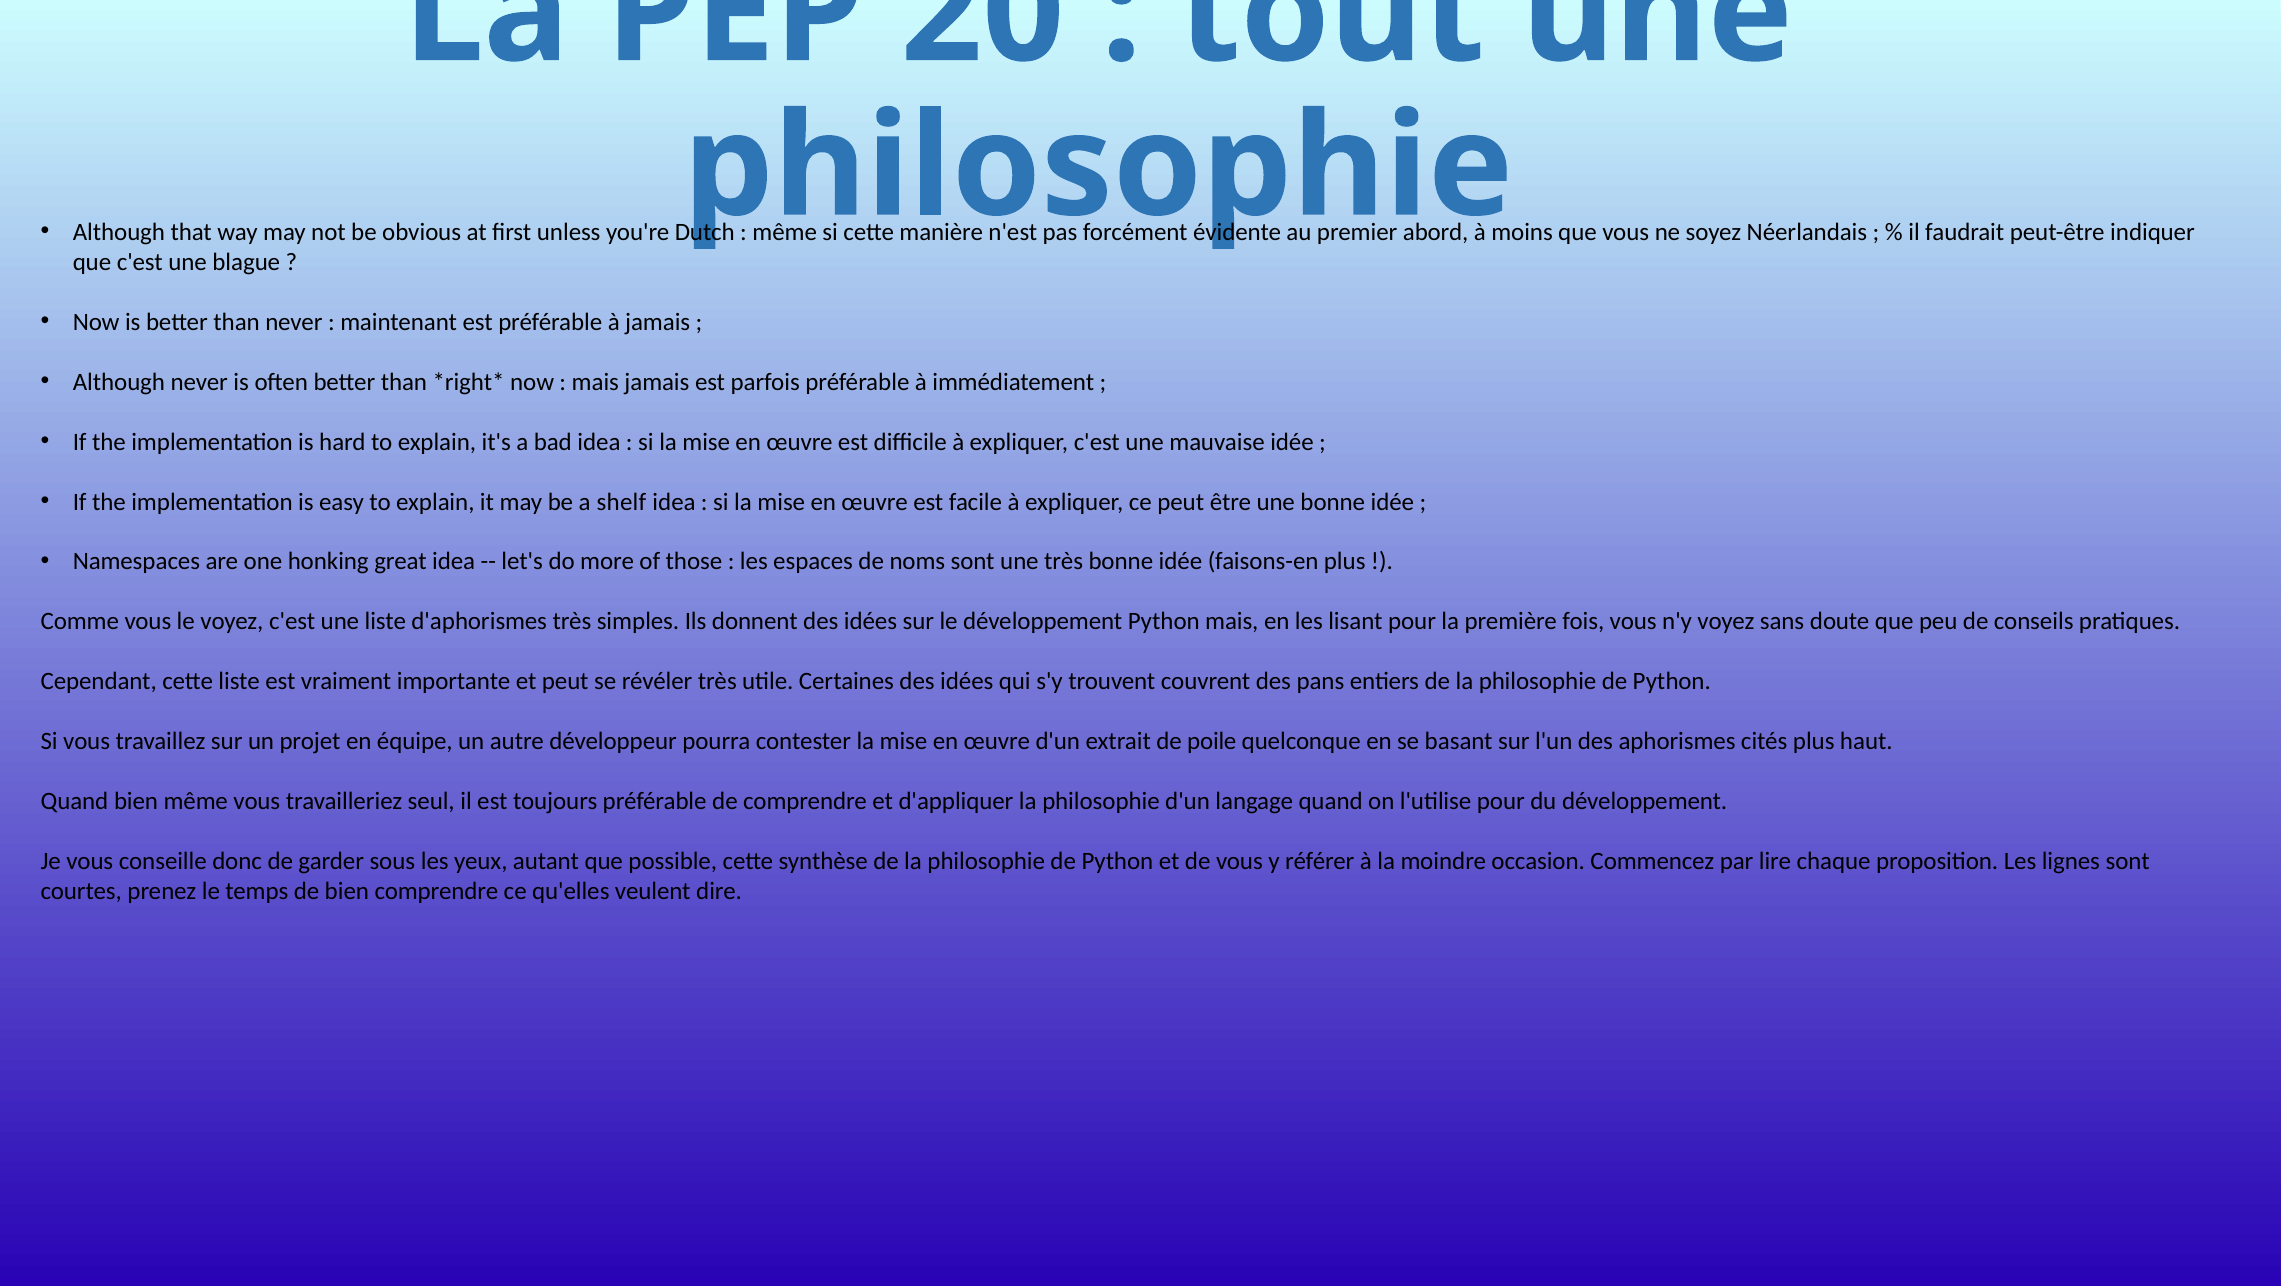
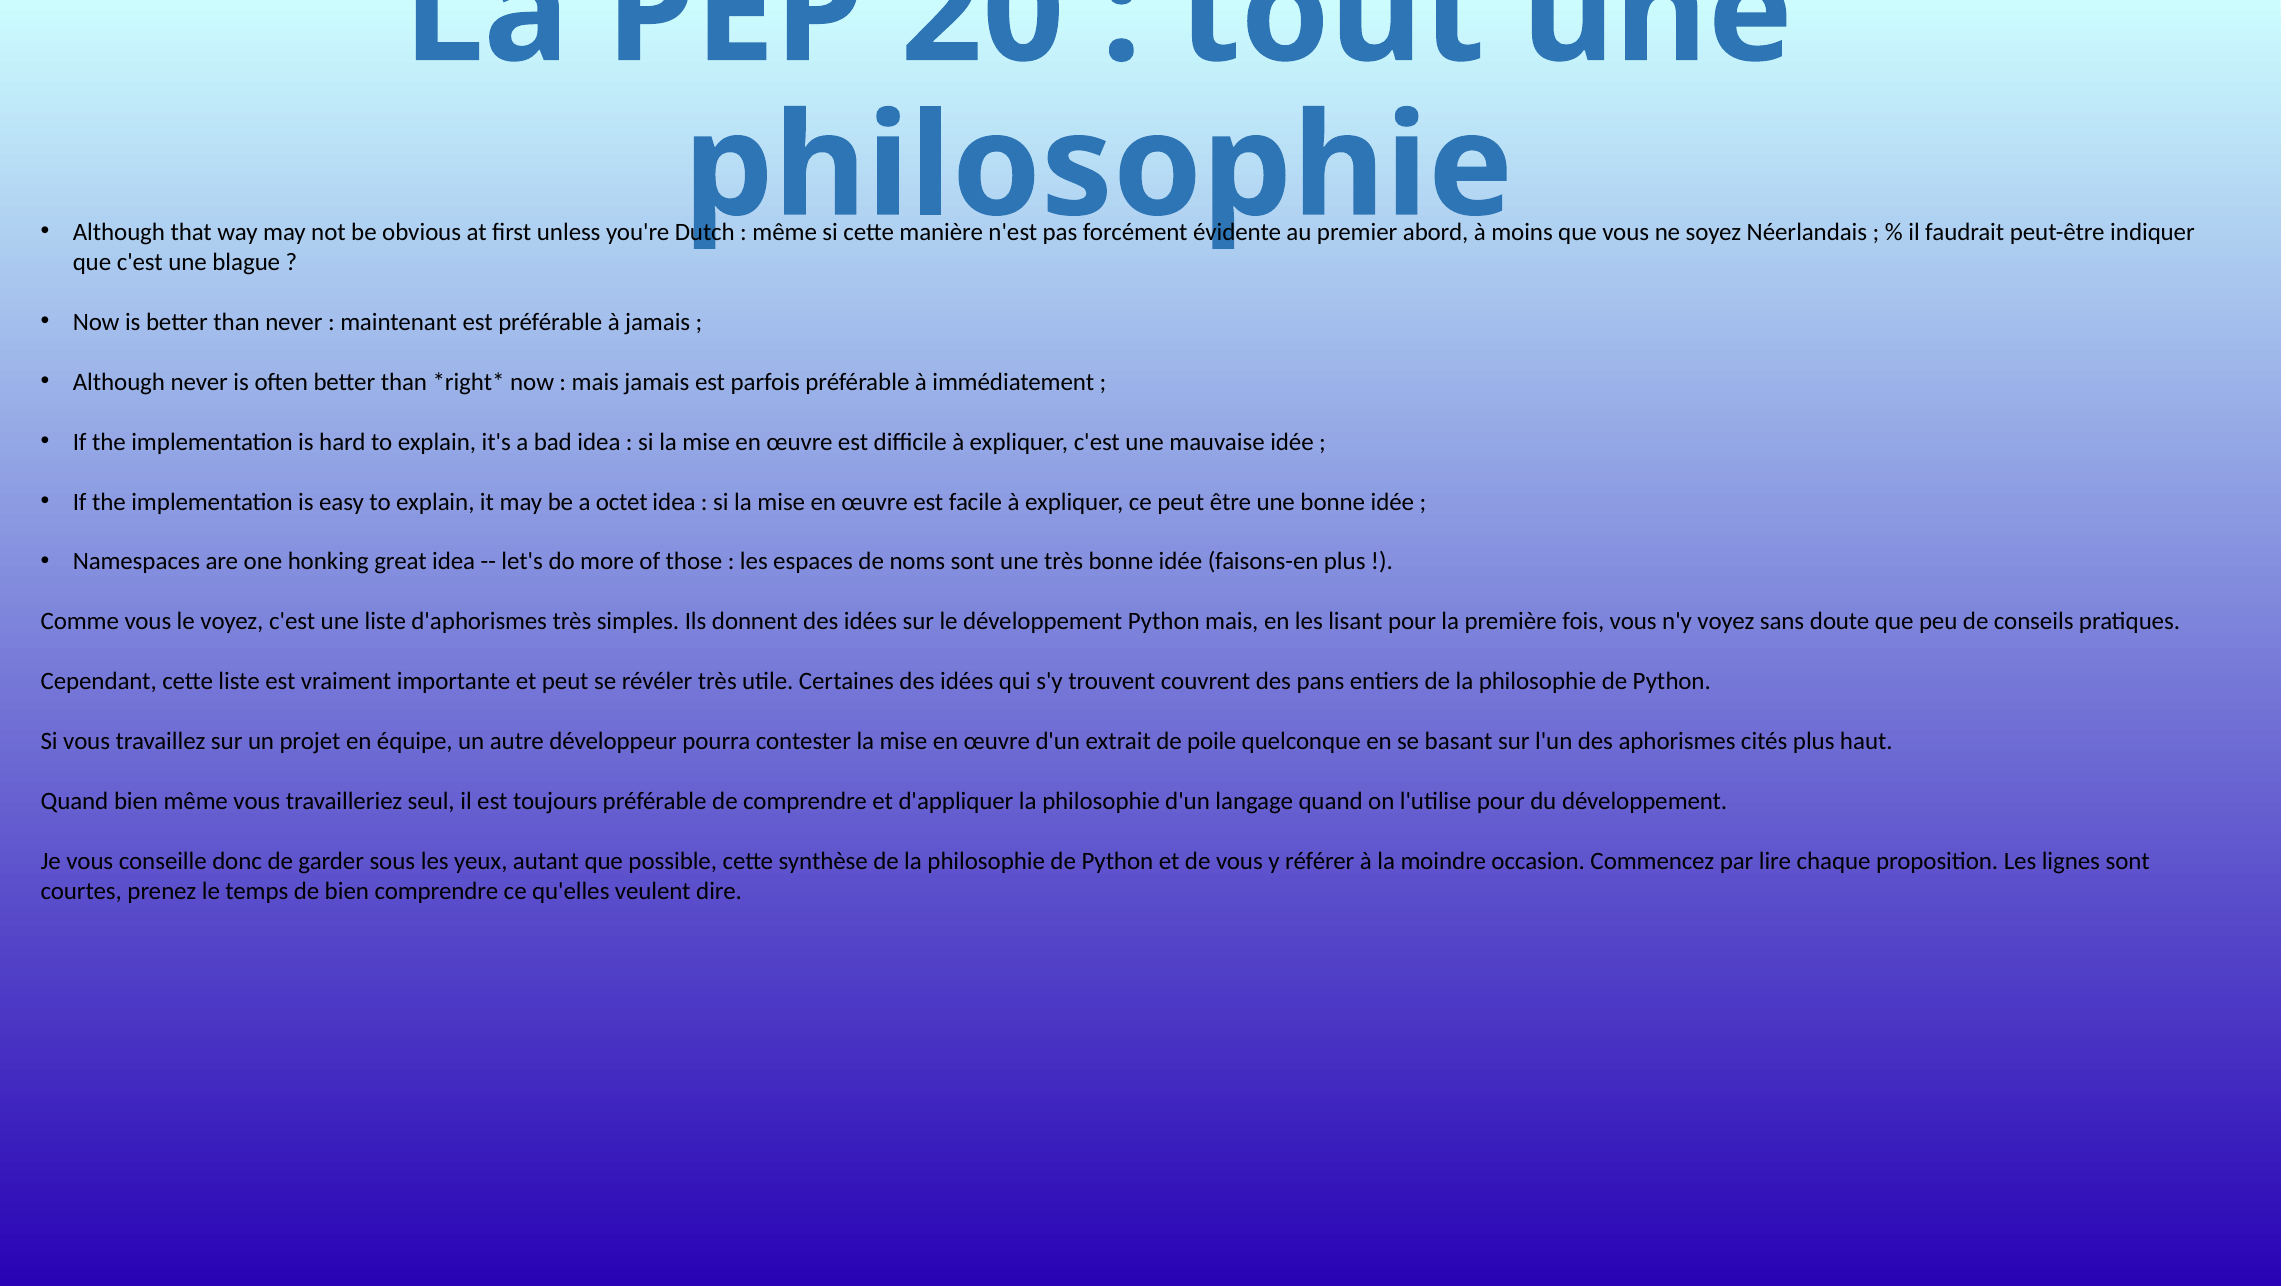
shelf: shelf -> octet (622, 502)
